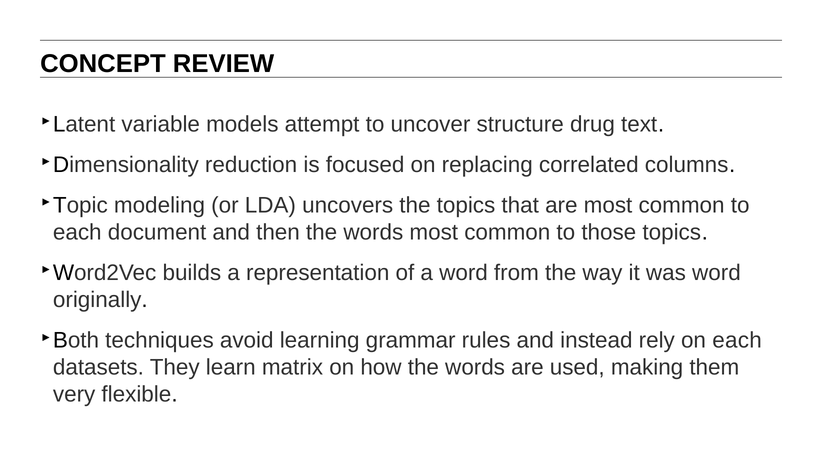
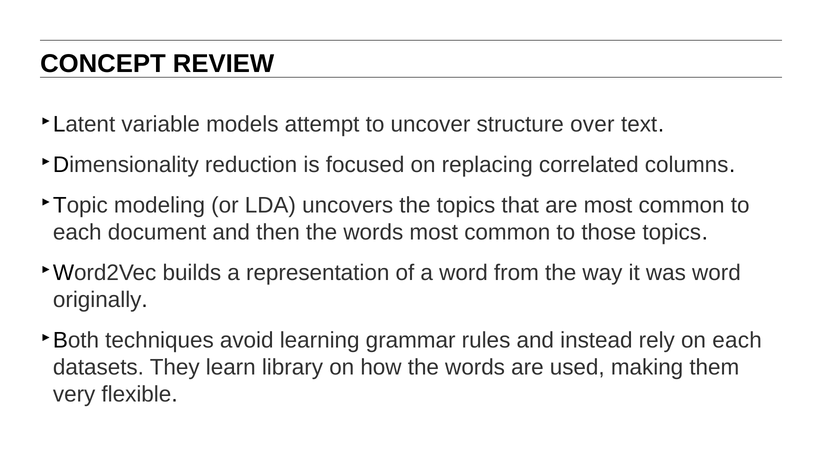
drug: drug -> over (592, 124)
matrix: matrix -> library (292, 367)
